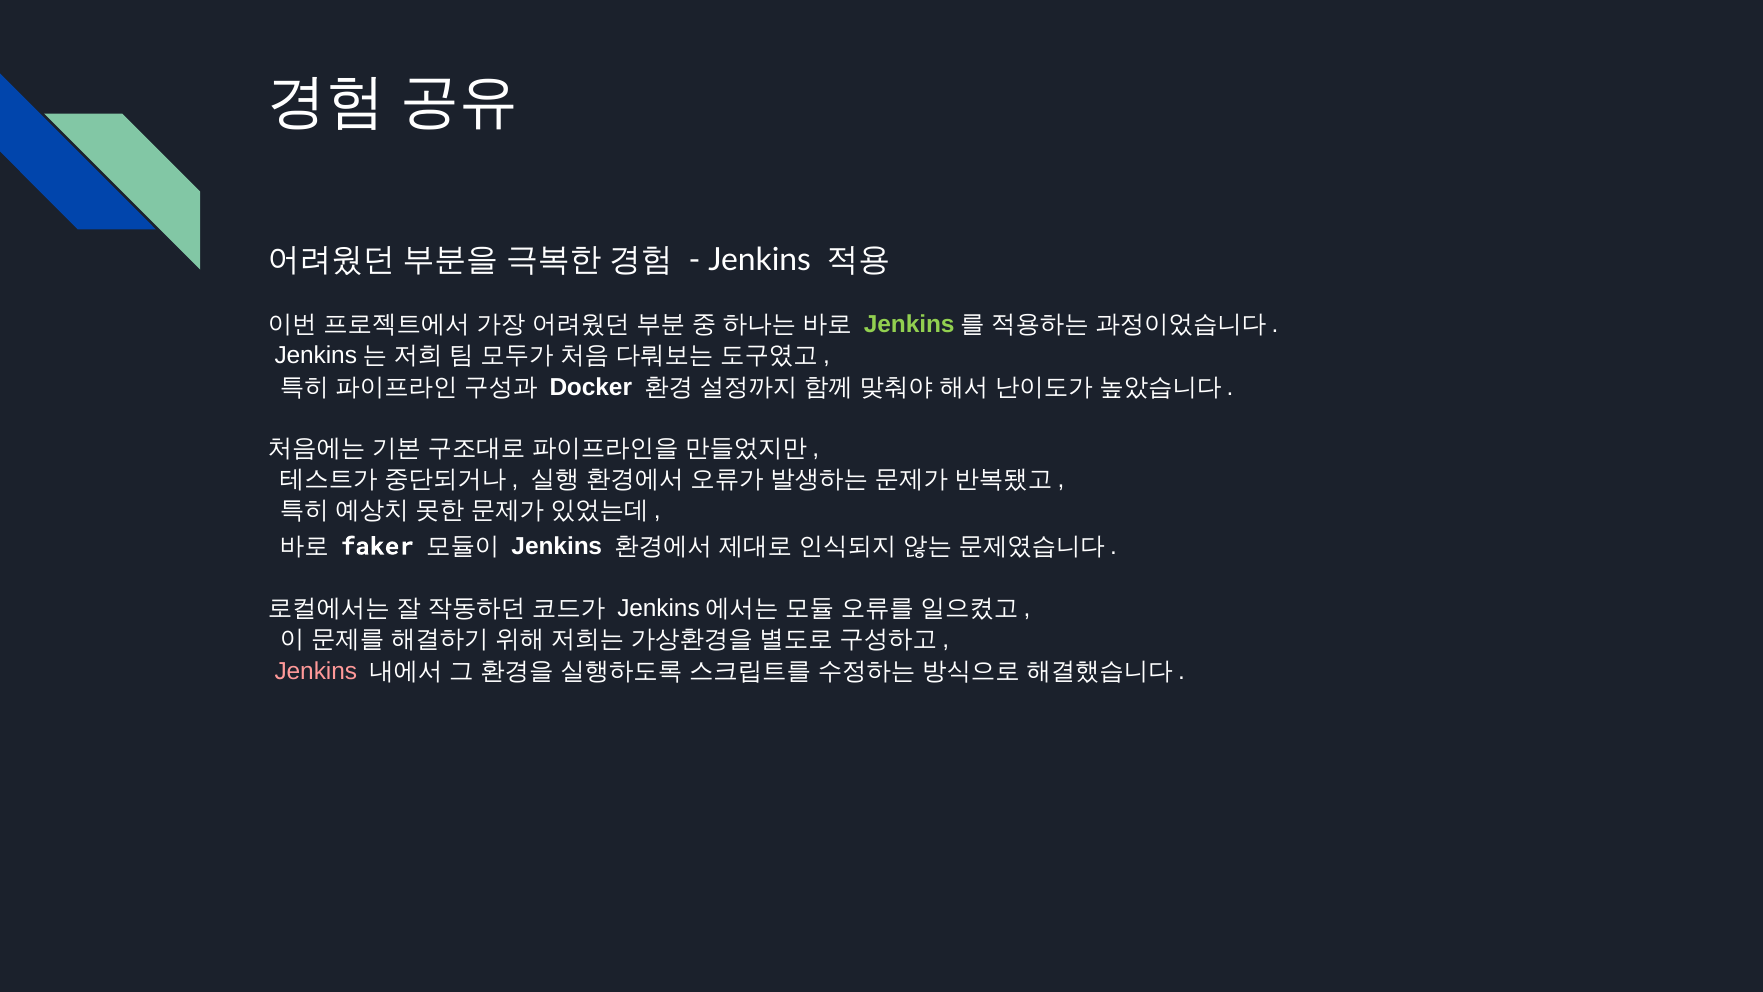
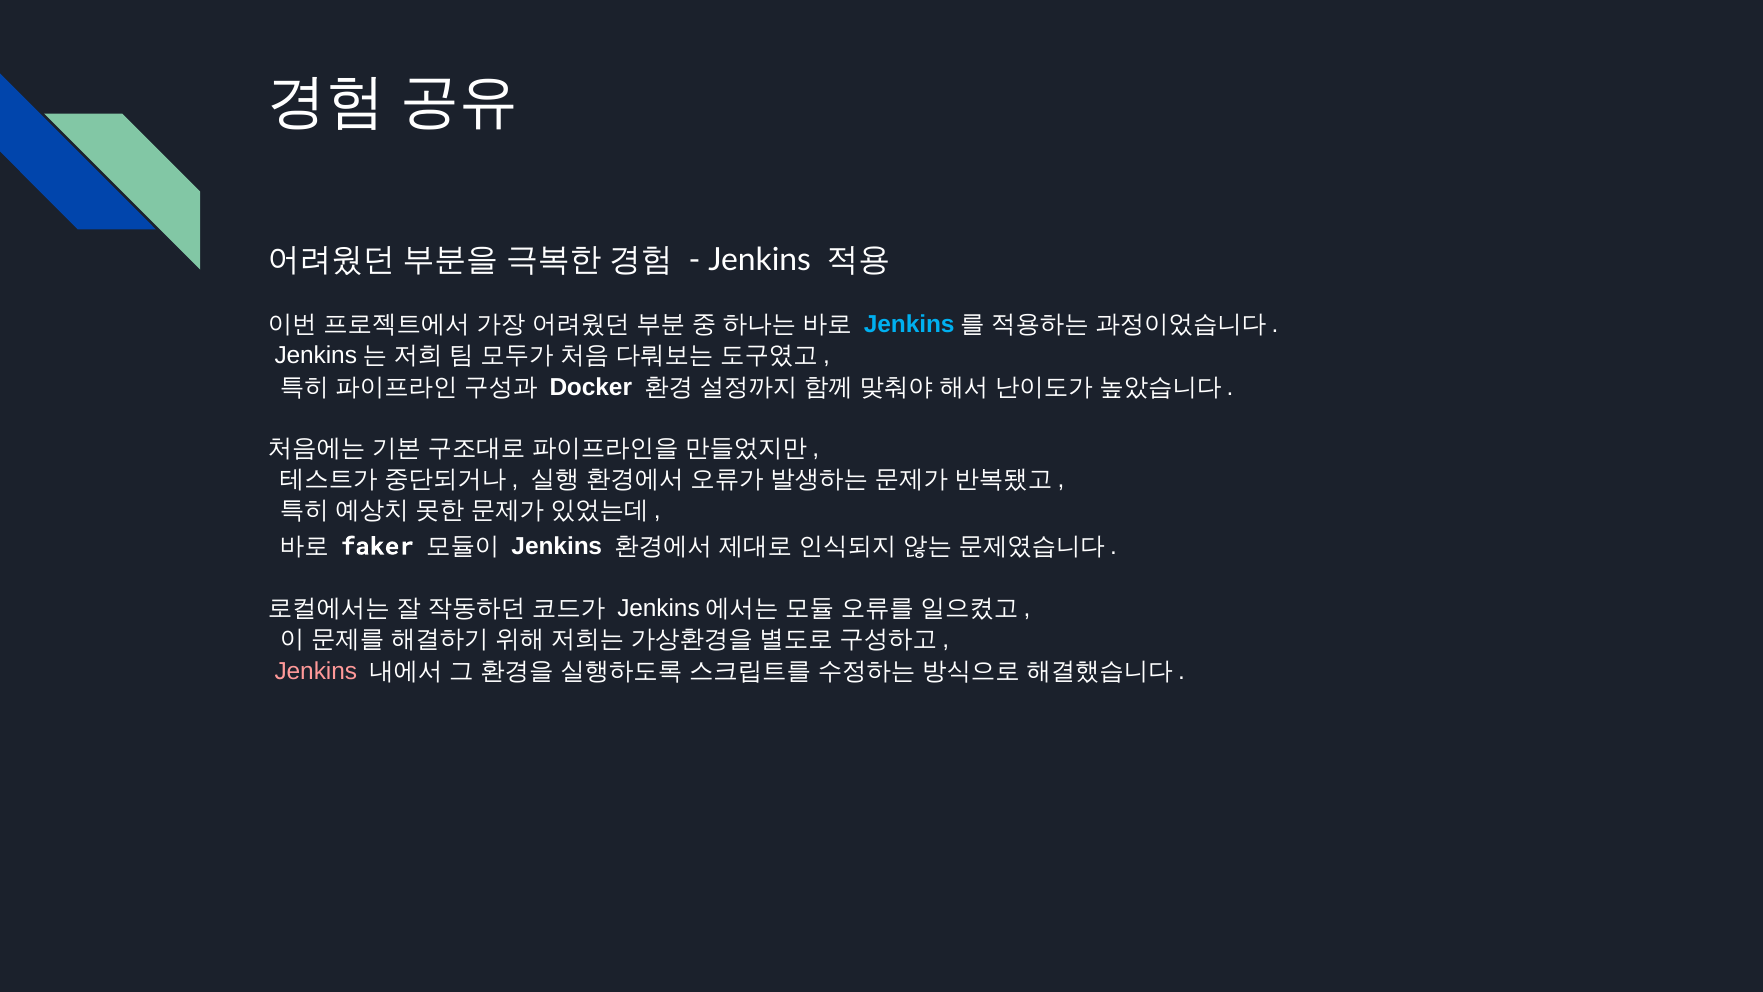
Jenkins colour: light green -> light blue (909, 324)
